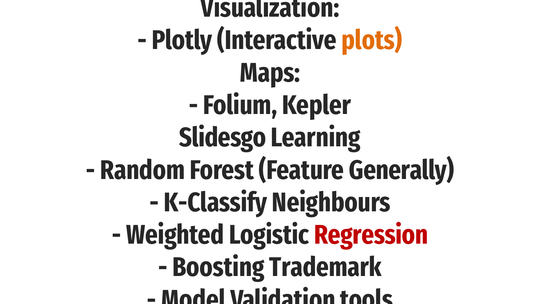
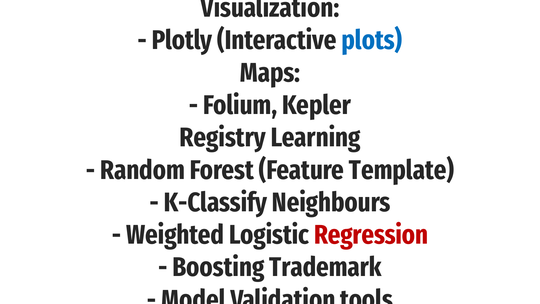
plots colour: orange -> blue (372, 40)
Slidesgo: Slidesgo -> Registry (223, 138)
Generally: Generally -> Template (401, 170)
